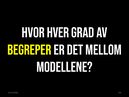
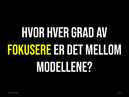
BEGREPER: BEGREPER -> FOKUSERE (29, 50)
